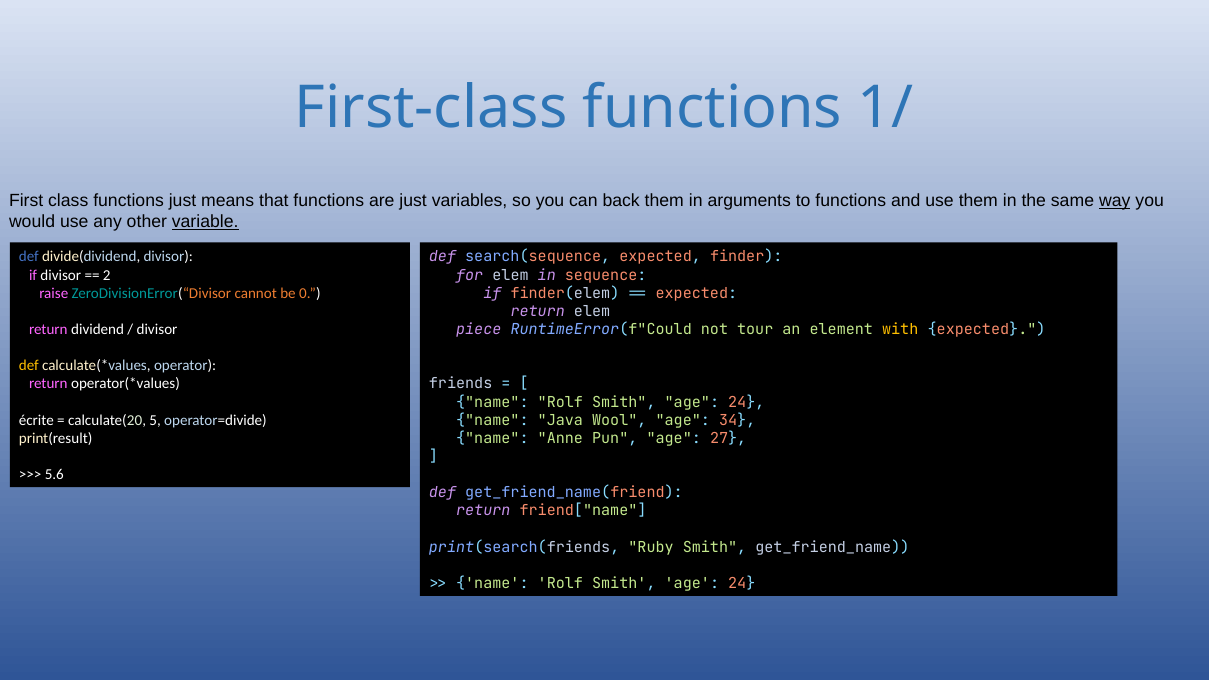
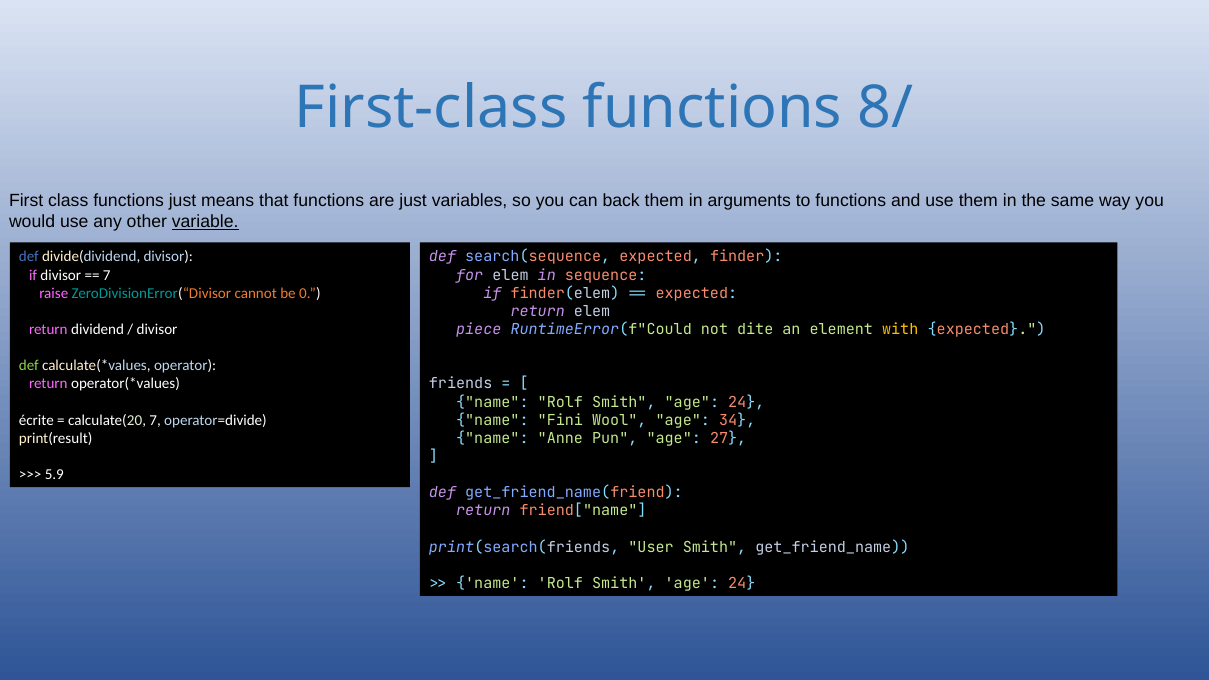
1/: 1/ -> 8/ (886, 108)
way underline: present -> none (1115, 201)
2: 2 -> 7 (107, 275)
tour: tour -> dite (755, 330)
def colour: yellow -> light green (29, 366)
calculate(20 5: 5 -> 7 (155, 420)
Java: Java -> Fini (560, 420)
5.6: 5.6 -> 5.9 (54, 475)
Ruby: Ruby -> User (651, 547)
